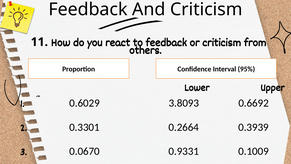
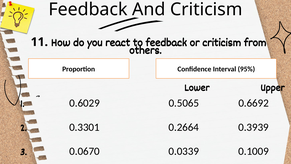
3.8093: 3.8093 -> 0.5065 (184, 103)
0.9331: 0.9331 -> 0.0339 (184, 151)
